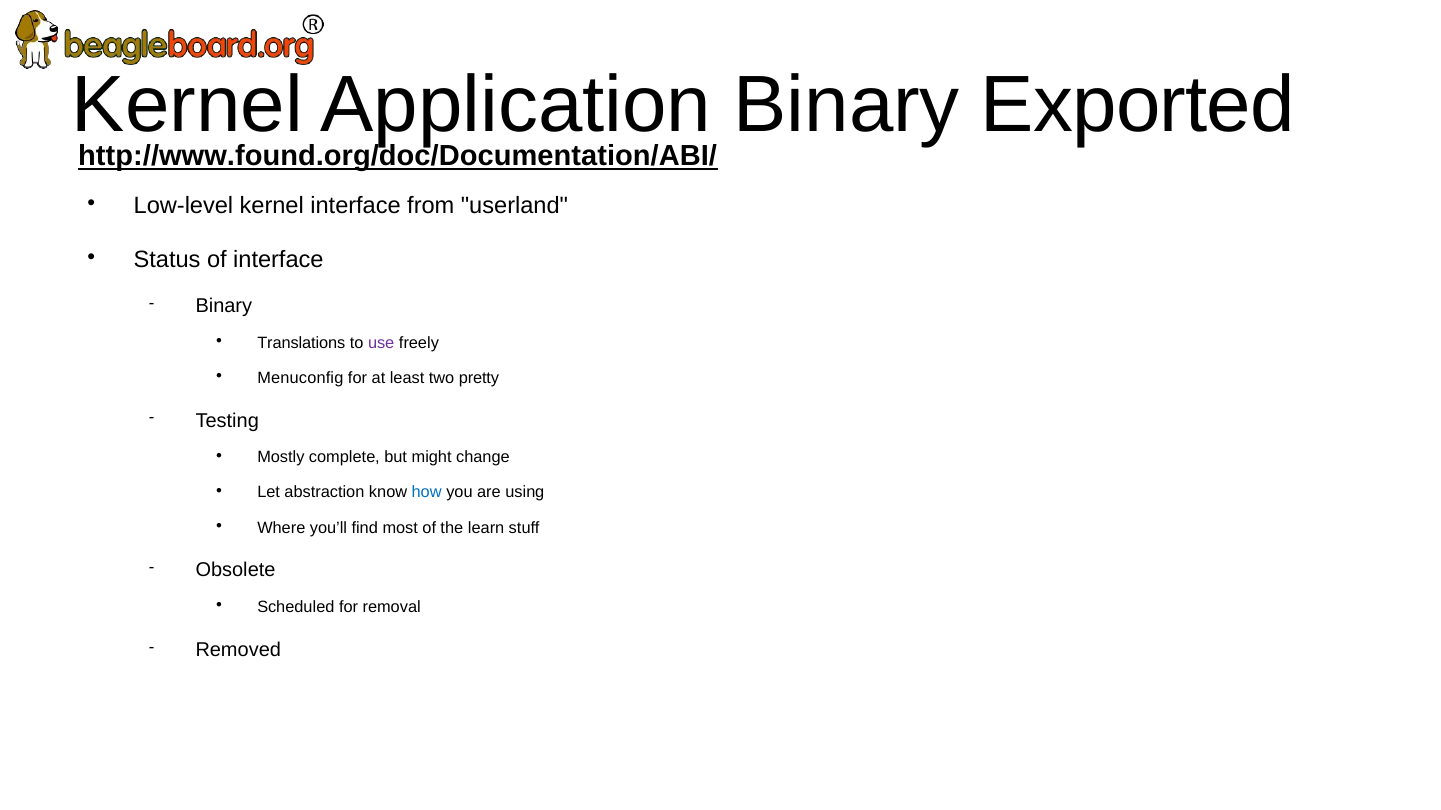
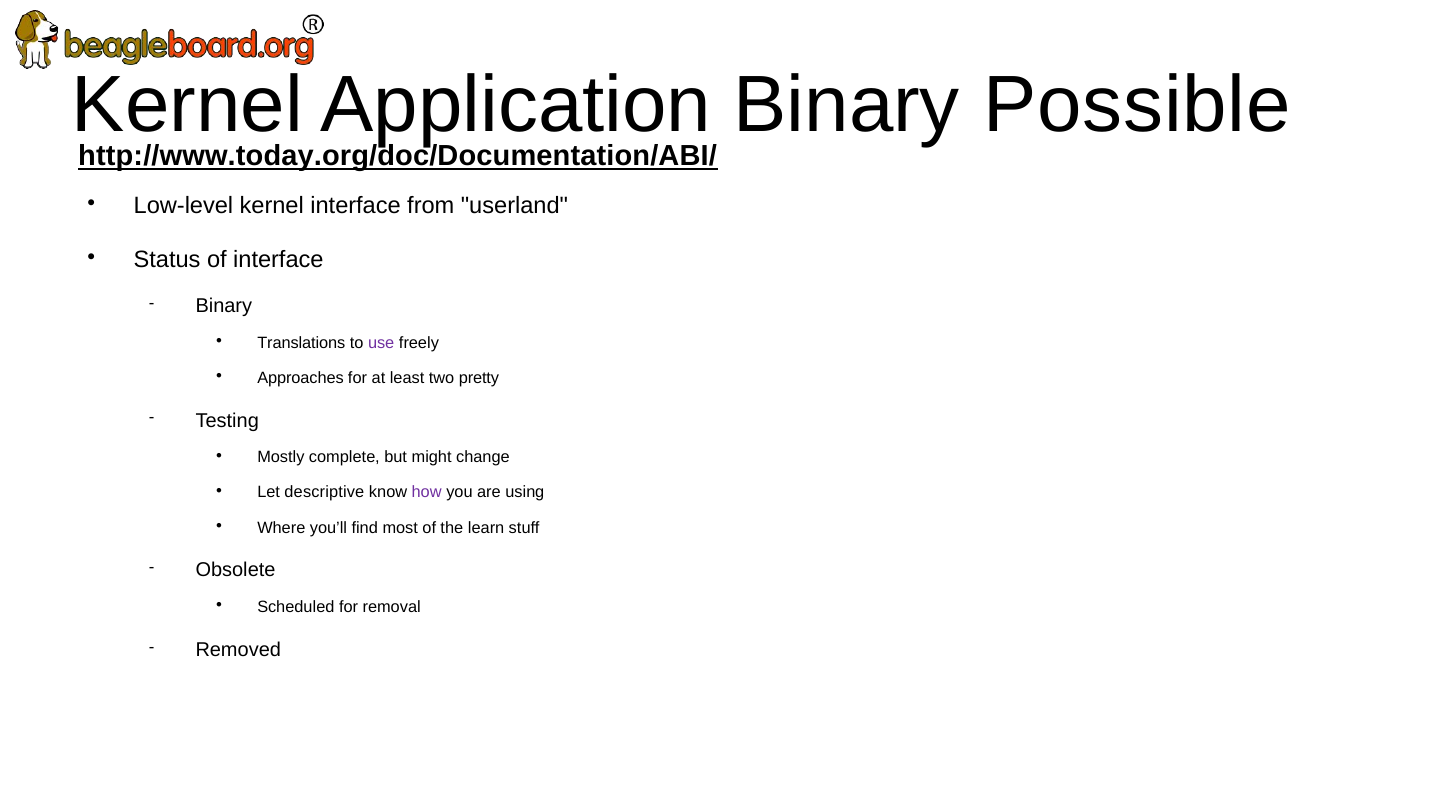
Exported: Exported -> Possible (1137, 106)
http://www.found.org/doc/Documentation/ABI/: http://www.found.org/doc/Documentation/ABI/ -> http://www.today.org/doc/Documentation/ABI/ (398, 156)
Menuconfig: Menuconfig -> Approaches (300, 378)
abstraction: abstraction -> descriptive (324, 493)
how colour: blue -> purple (427, 493)
